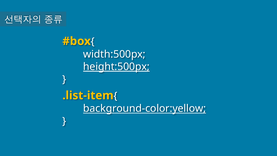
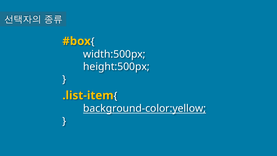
height:500px underline: present -> none (116, 67)
